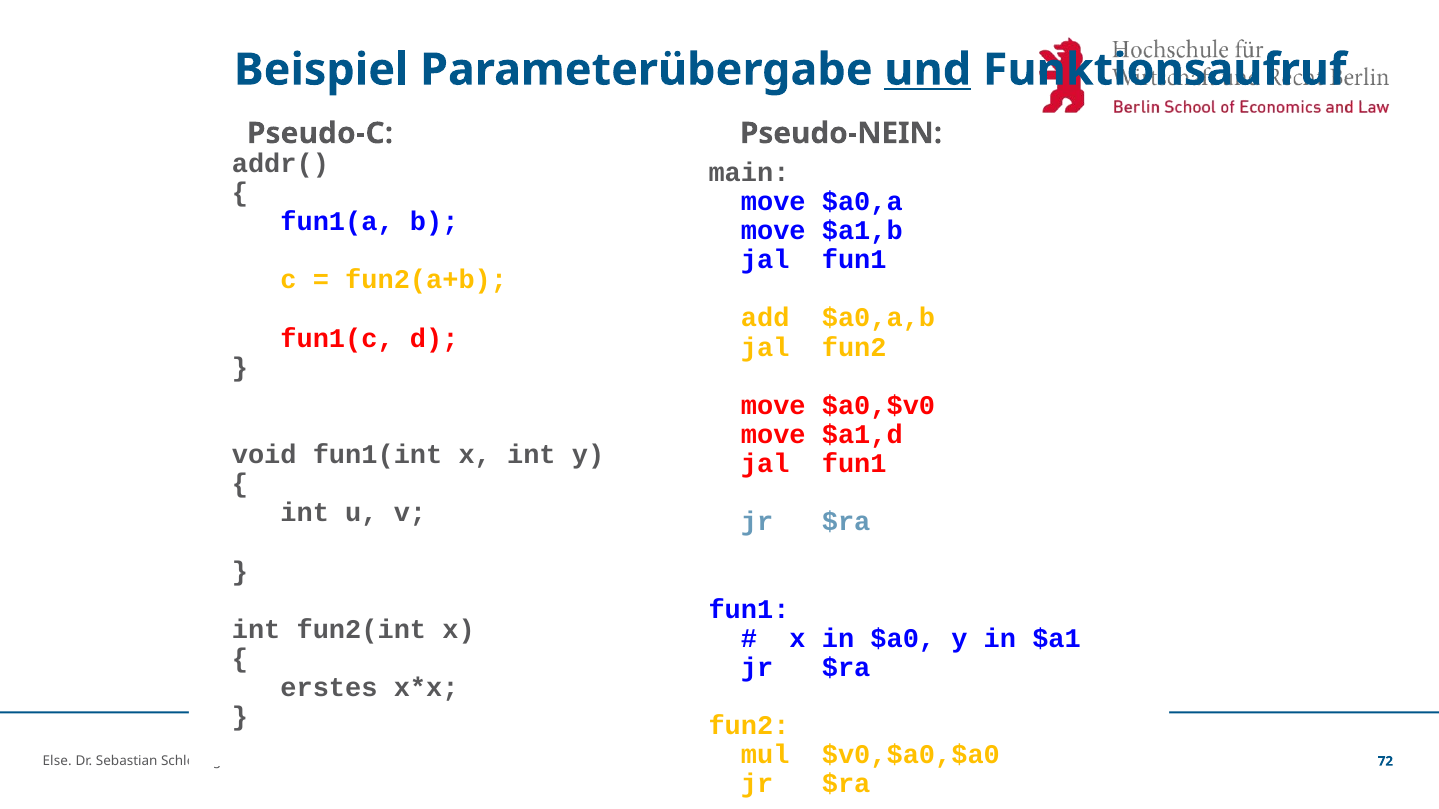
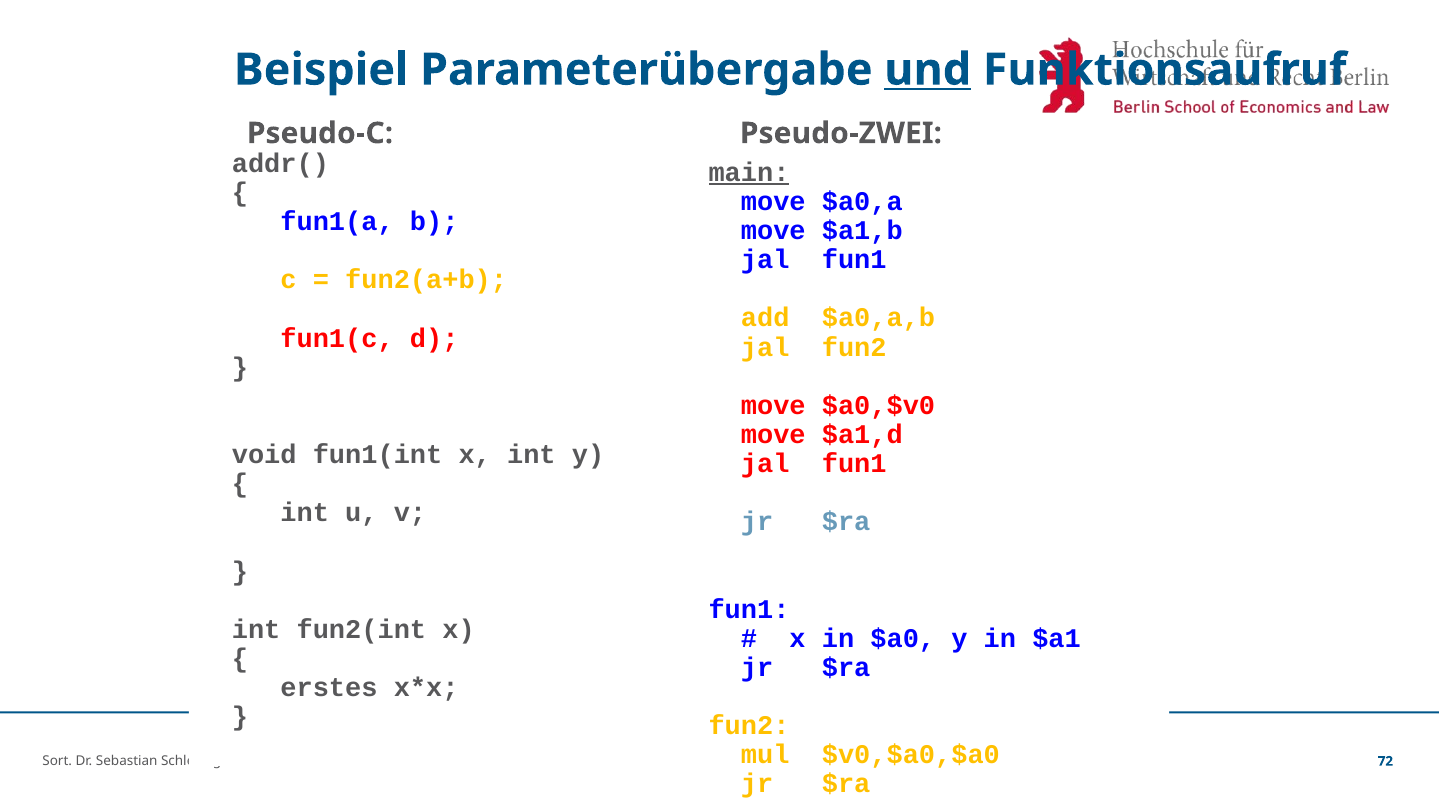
Pseudo-NEIN: Pseudo-NEIN -> Pseudo-ZWEI (841, 133)
main underline: none -> present (749, 173)
Else: Else -> Sort (57, 762)
